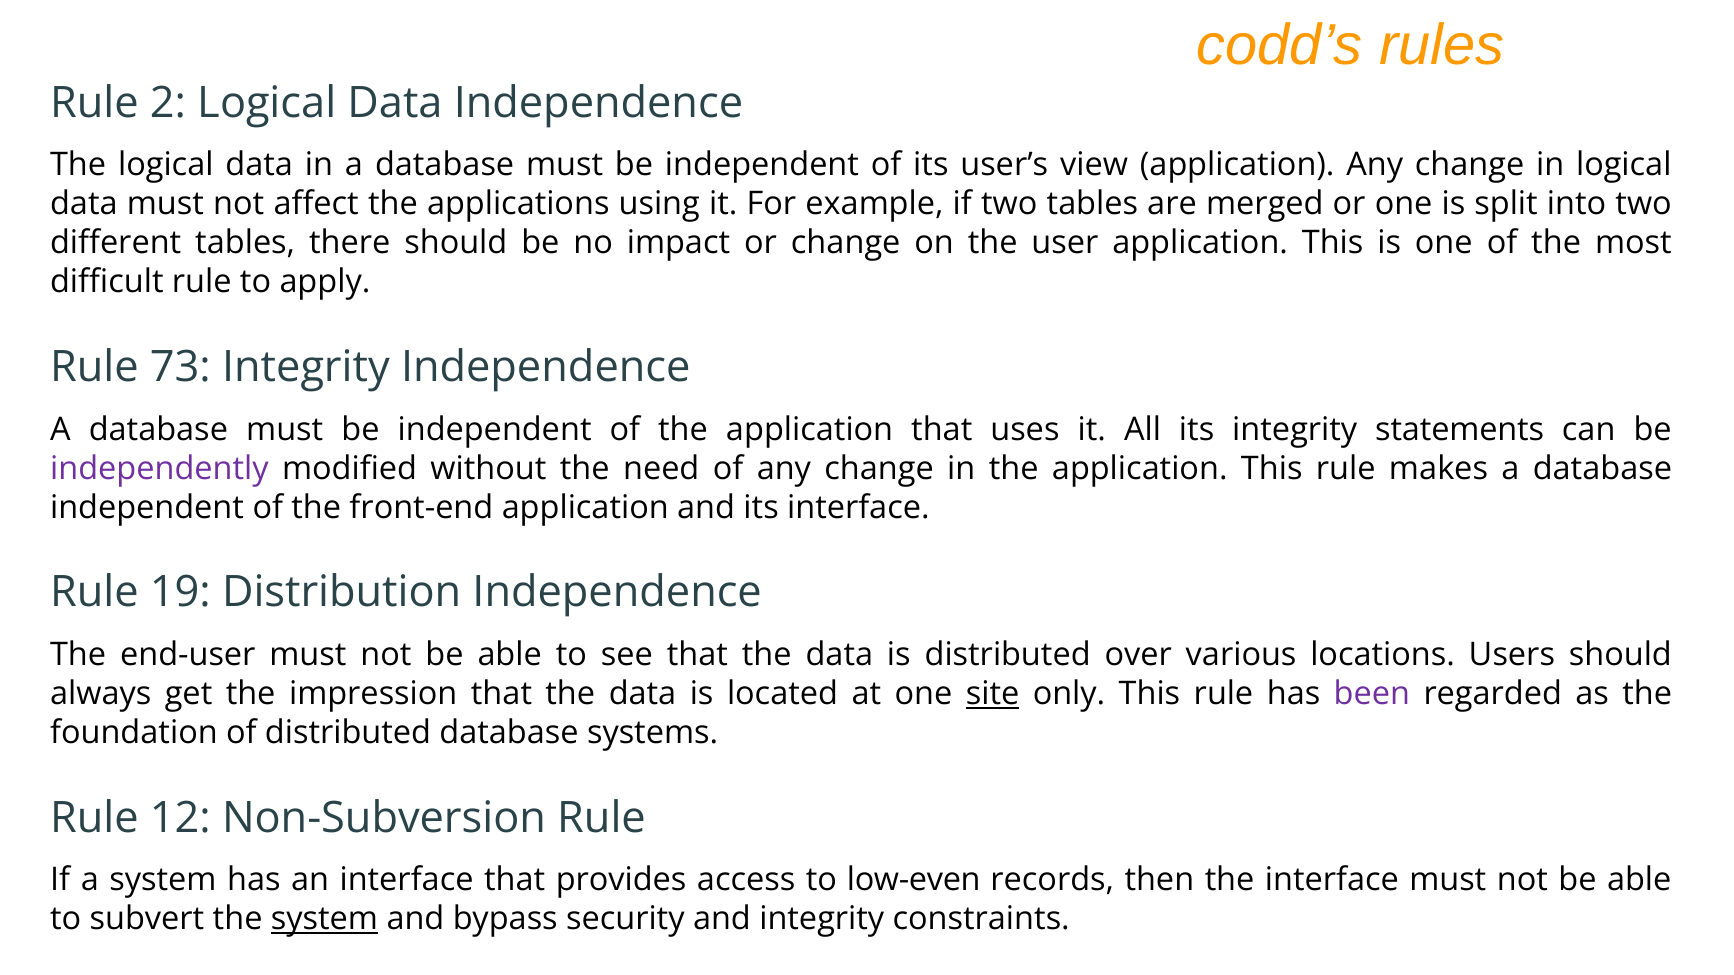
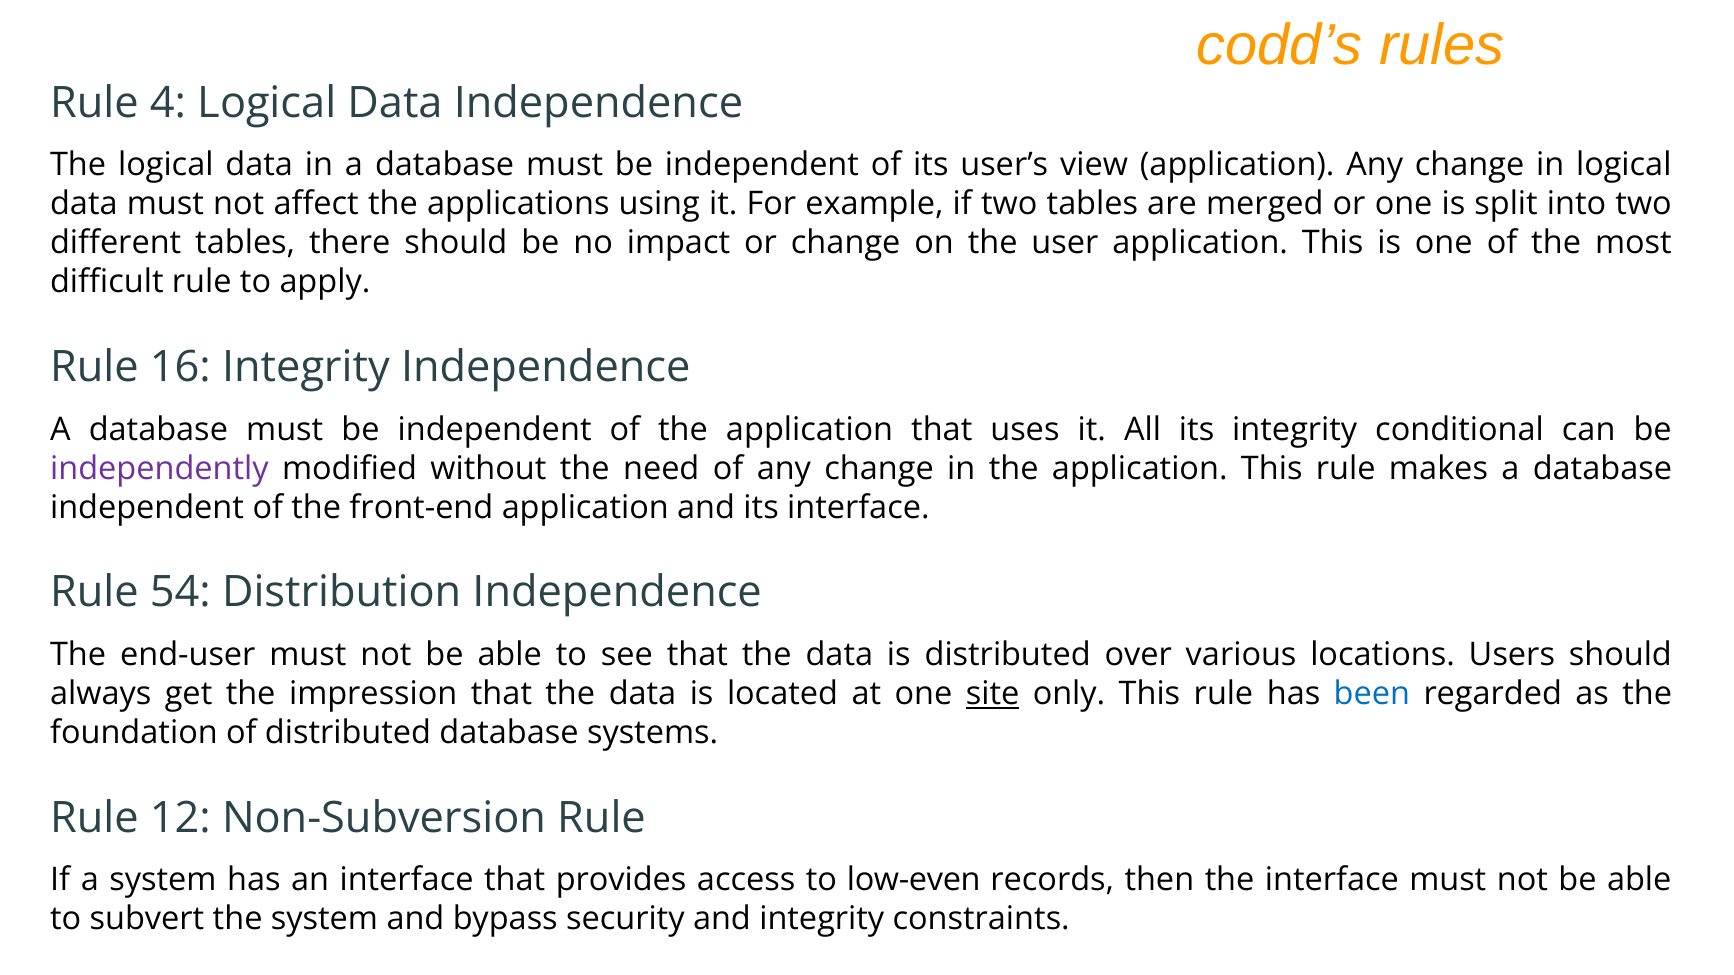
2: 2 -> 4 (168, 103)
73: 73 -> 16 (180, 367)
statements: statements -> conditional (1460, 429)
19: 19 -> 54 (180, 593)
been colour: purple -> blue (1372, 694)
system underline: present -> none (324, 919)
